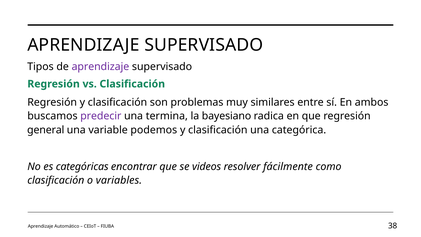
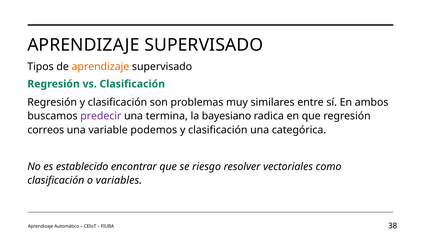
aprendizaje colour: purple -> orange (100, 67)
general: general -> correos (46, 130)
categóricas: categóricas -> establecido (82, 166)
videos: videos -> riesgo (207, 166)
fácilmente: fácilmente -> vectoriales (288, 166)
